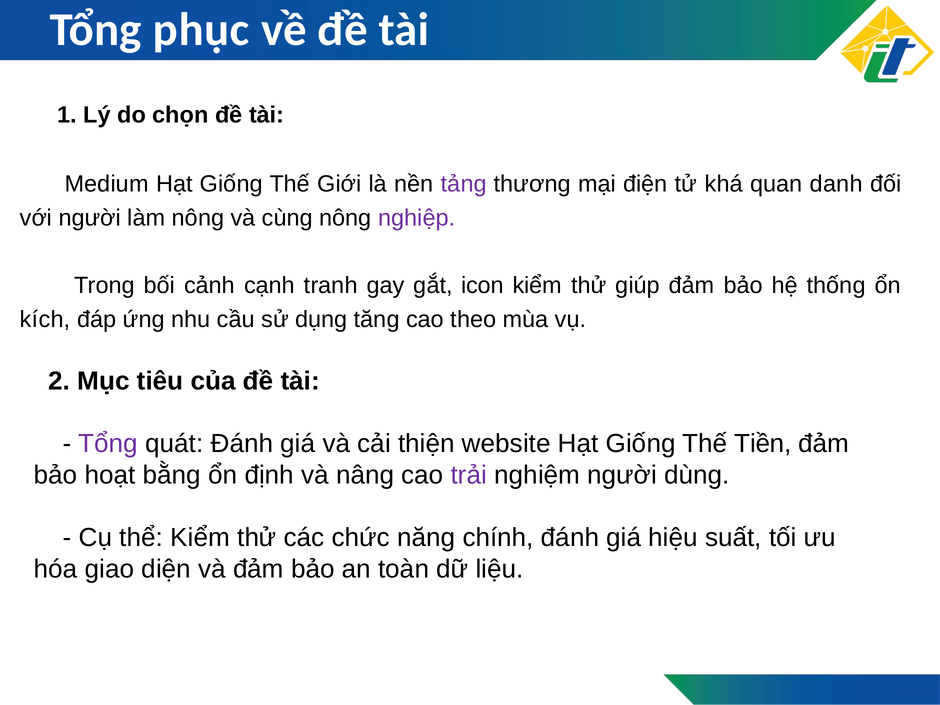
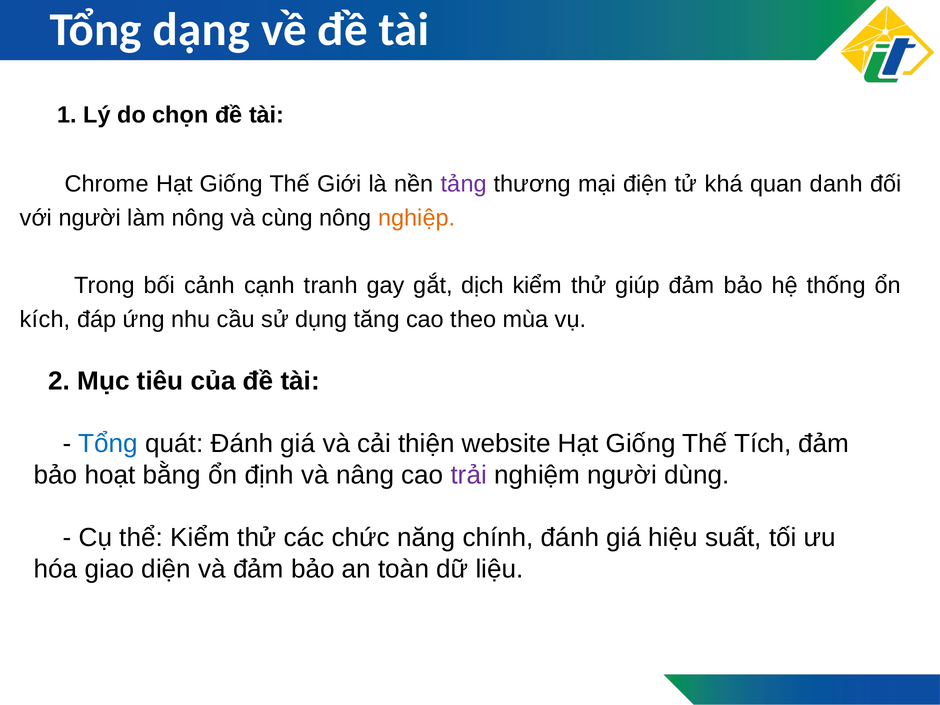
phục: phục -> dạng (201, 30)
Medium: Medium -> Chrome (107, 184)
nghiệp colour: purple -> orange (417, 218)
icon: icon -> dịch (483, 286)
Tổng colour: purple -> blue (108, 444)
Tiền: Tiền -> Tích (763, 444)
